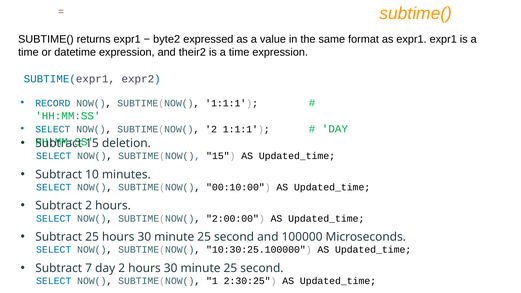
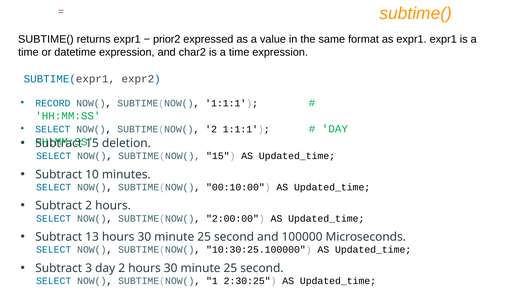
byte2: byte2 -> prior2 (167, 39)
their2: their2 -> char2 (192, 52)
Subtract 25: 25 -> 13 (92, 237)
7: 7 -> 3 (89, 268)
